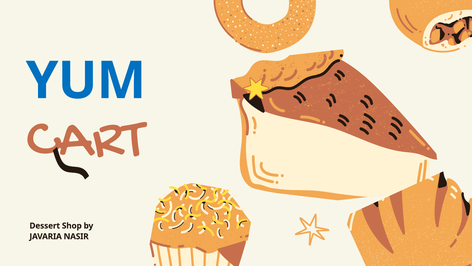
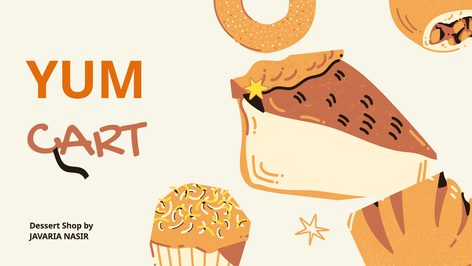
YUM colour: blue -> orange (86, 81)
